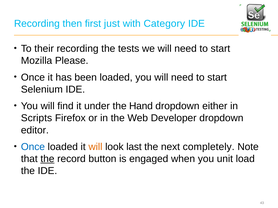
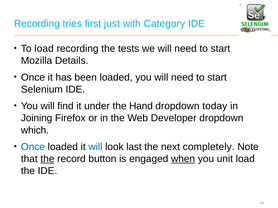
then: then -> tries (72, 24)
To their: their -> load (44, 49)
Please: Please -> Details (72, 61)
either: either -> today (215, 106)
Scripts: Scripts -> Joining (37, 118)
editor: editor -> which (35, 130)
will colour: orange -> blue (95, 147)
when underline: none -> present (183, 159)
